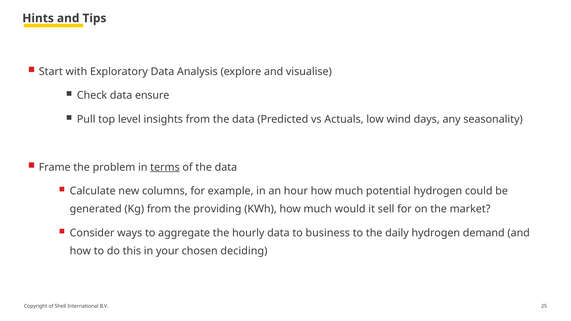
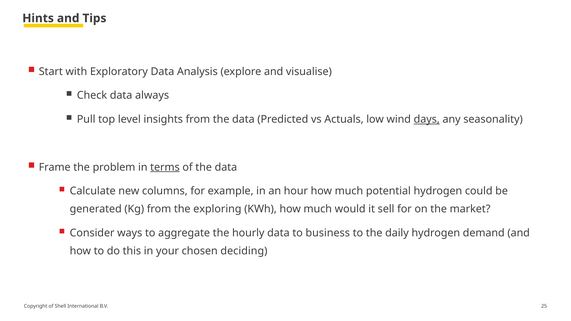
ensure: ensure -> always (152, 96)
days underline: none -> present (427, 119)
providing: providing -> exploring (217, 209)
